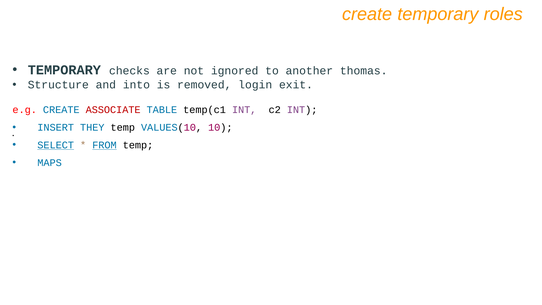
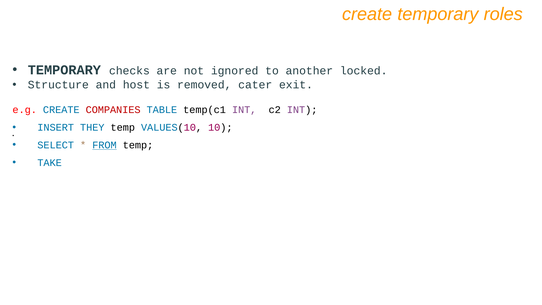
thomas: thomas -> locked (364, 71)
into: into -> host (136, 85)
login: login -> cater (255, 85)
ASSOCIATE: ASSOCIATE -> COMPANIES (113, 110)
SELECT underline: present -> none (56, 145)
MAPS: MAPS -> TAKE (50, 163)
